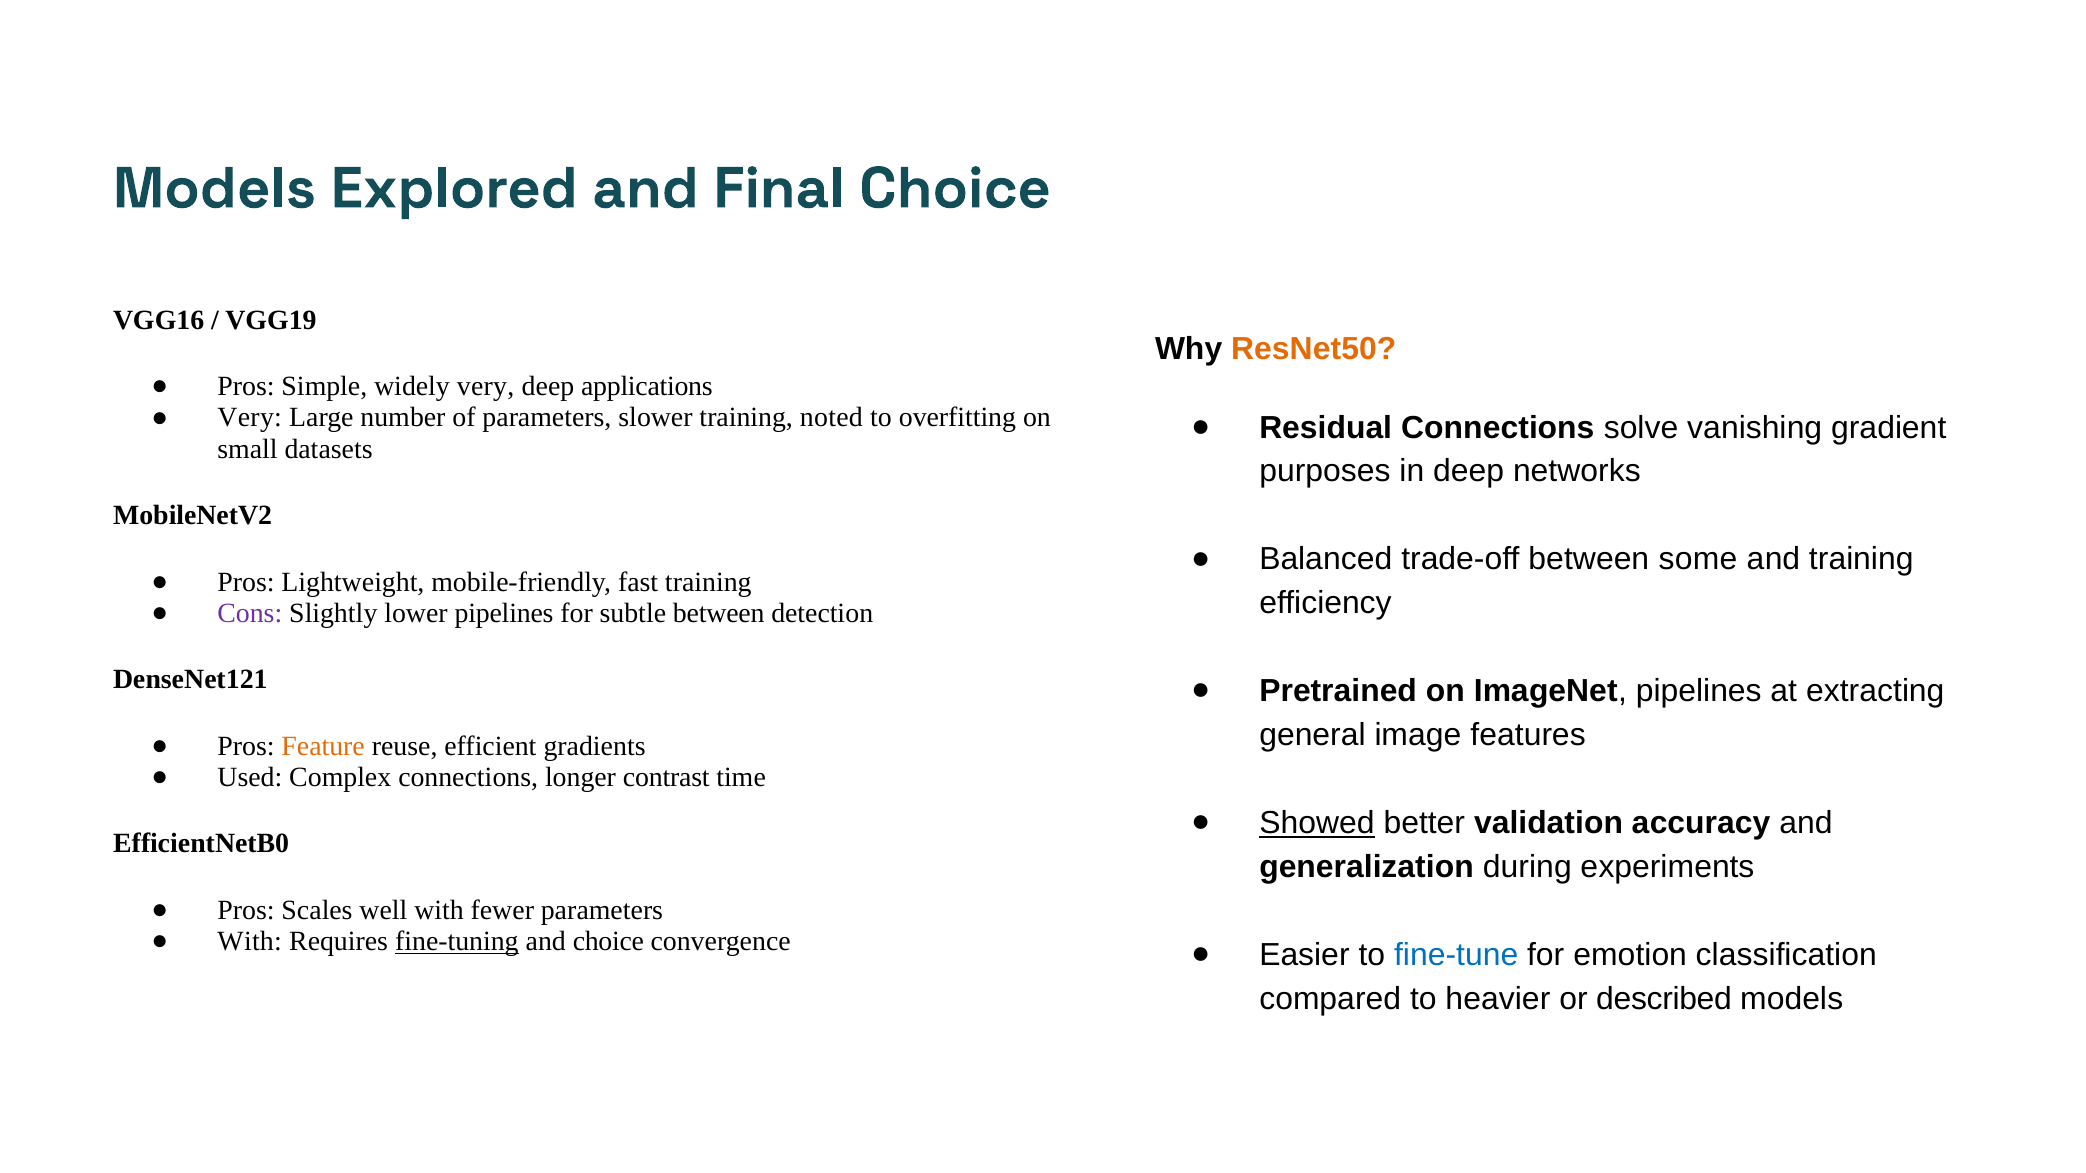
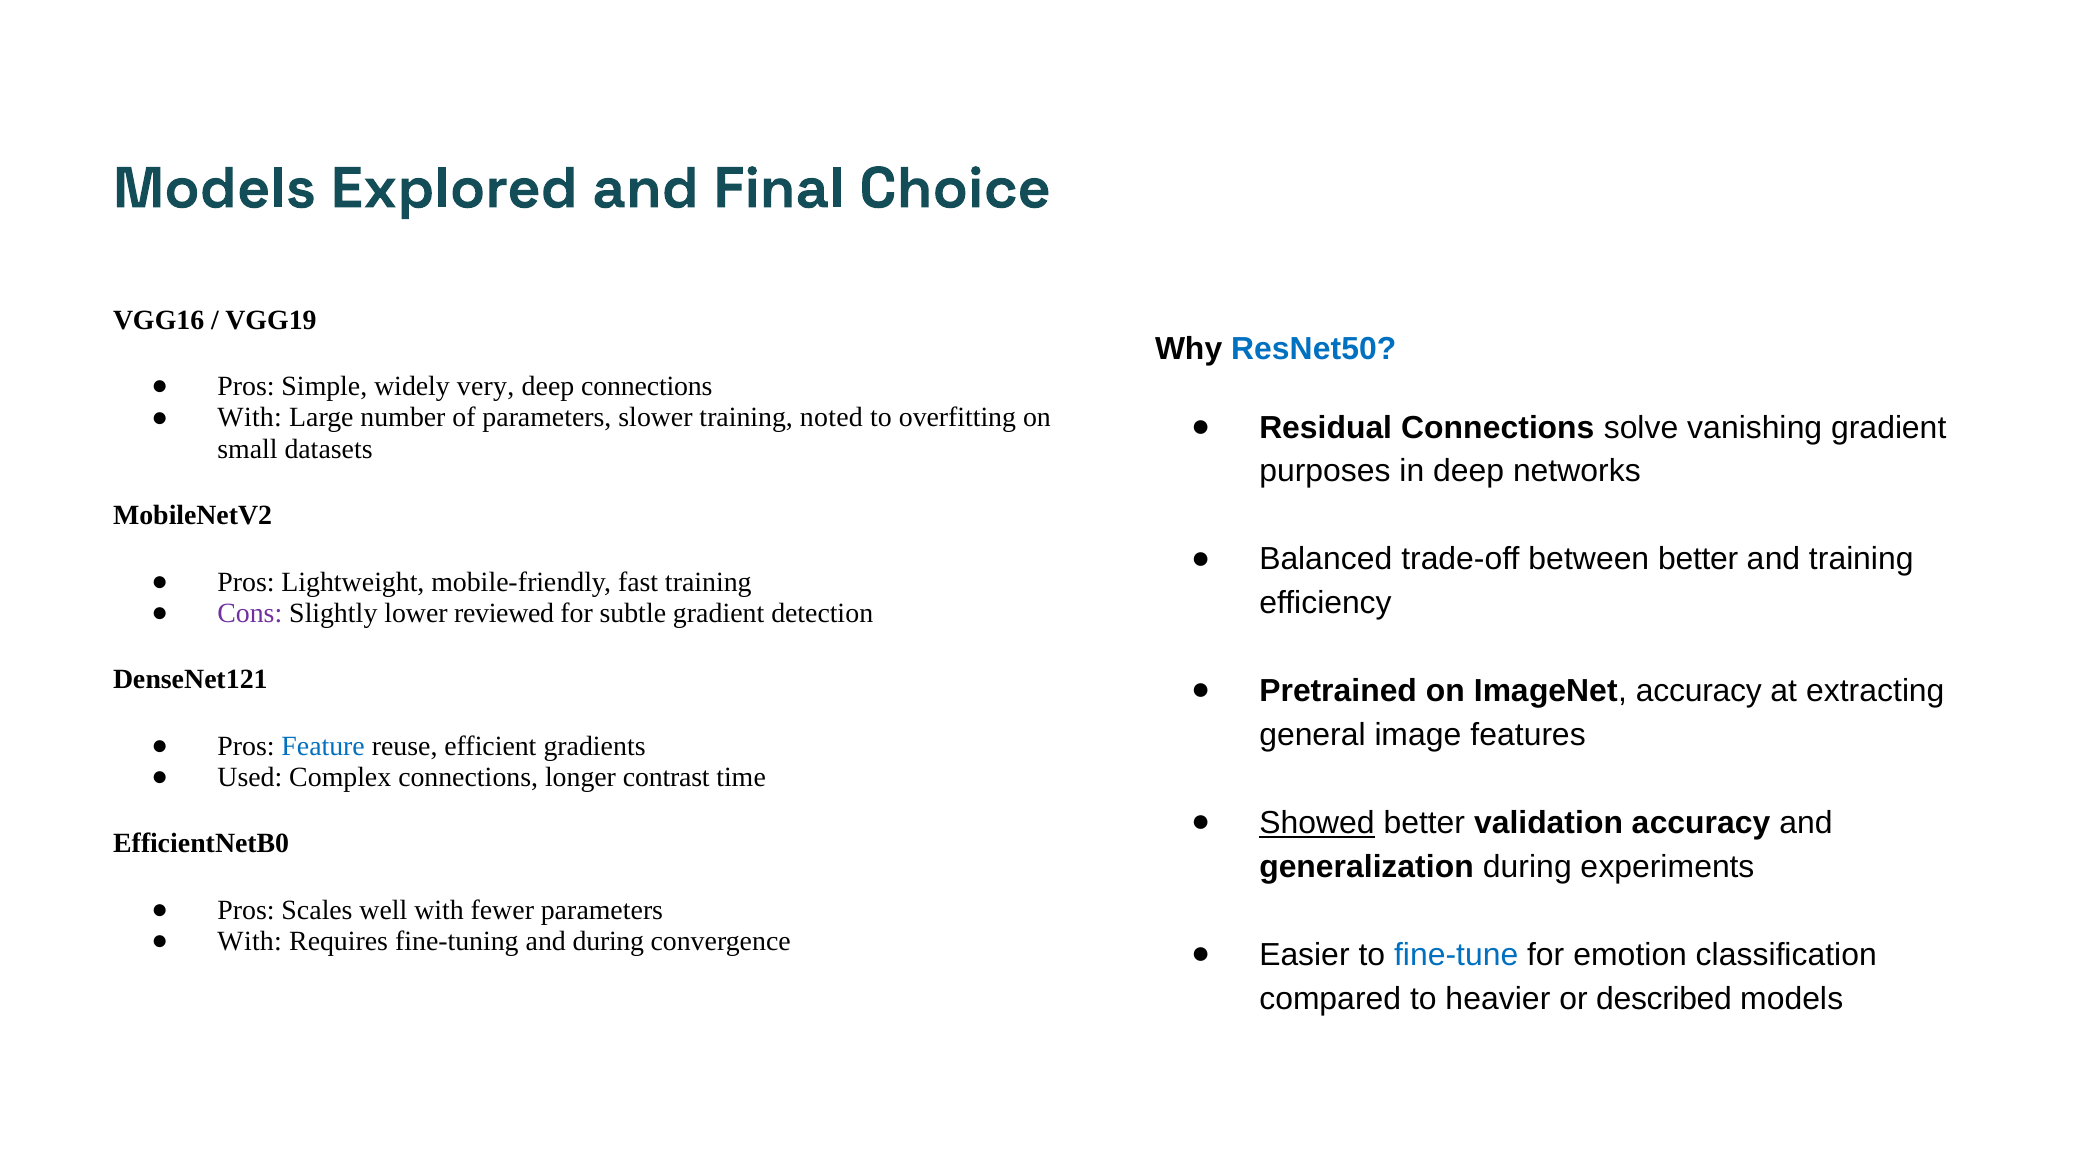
ResNet50 colour: orange -> blue (1314, 349)
deep applications: applications -> connections (647, 386)
Very: Very -> With (250, 418)
between some: some -> better (1698, 560)
lower pipelines: pipelines -> reviewed (504, 614)
subtle between: between -> gradient (719, 614)
ImageNet pipelines: pipelines -> accuracy (1699, 691)
Feature colour: orange -> blue (323, 746)
fine-tuning underline: present -> none (457, 942)
and choice: choice -> during (608, 942)
